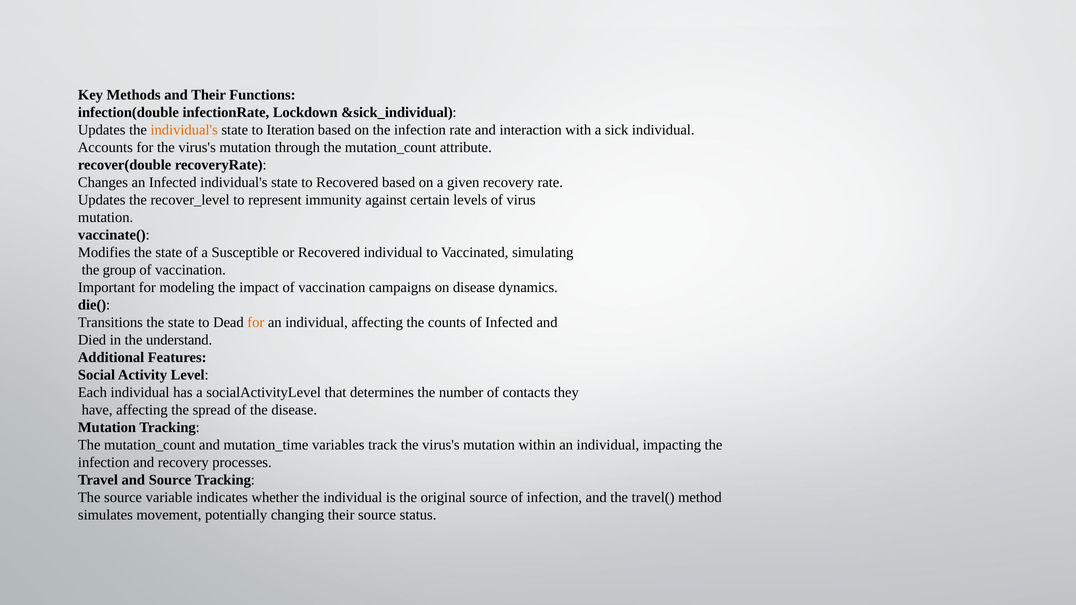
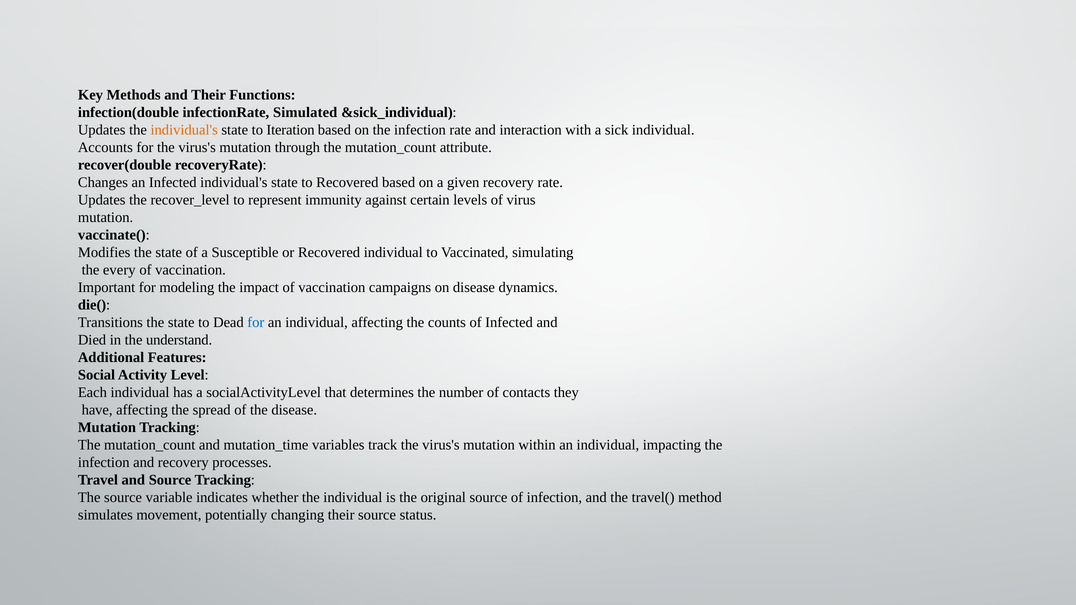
Lockdown: Lockdown -> Simulated (305, 112)
group: group -> every (119, 270)
for colour: orange -> blue (256, 322)
